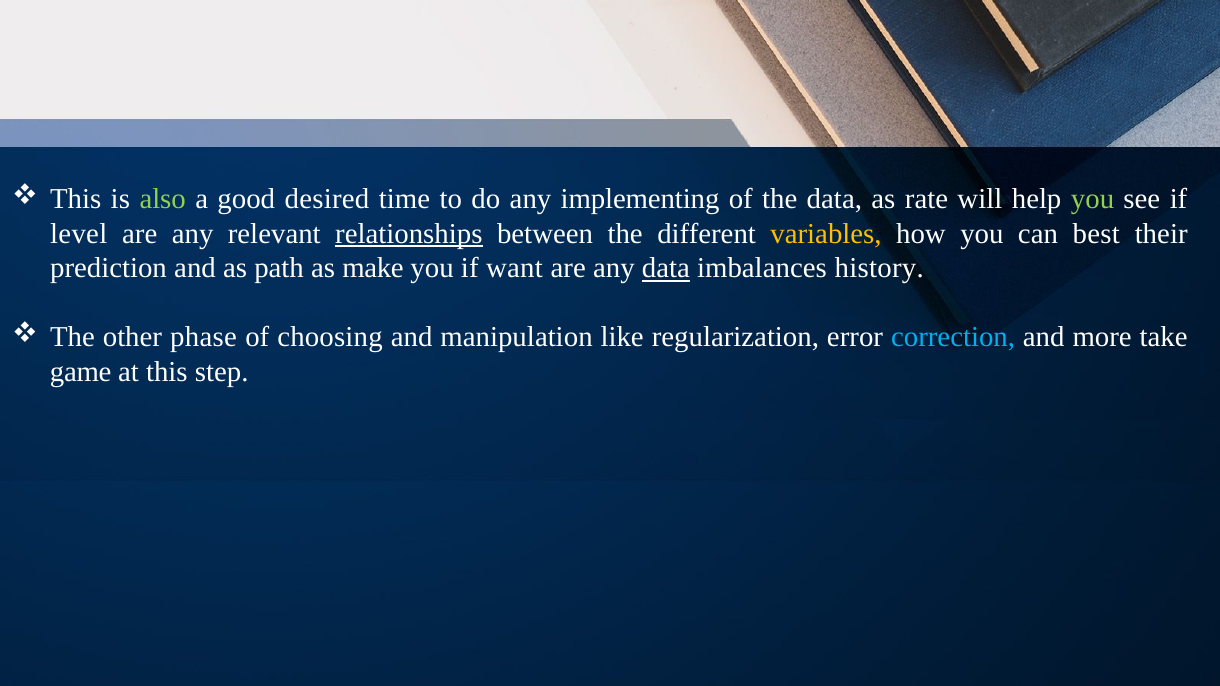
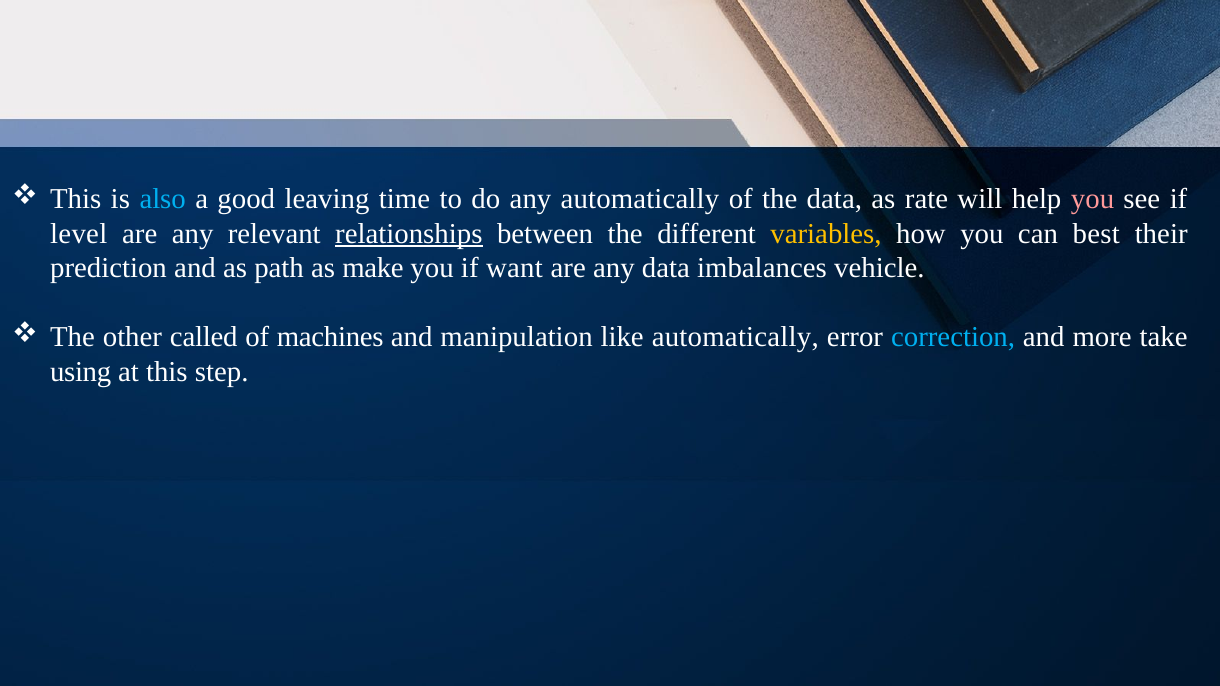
also colour: light green -> light blue (163, 199)
desired: desired -> leaving (327, 199)
any implementing: implementing -> automatically (640, 199)
you colour: light green -> pink (1093, 199)
data underline: present -> none (666, 268)
history: history -> vehicle (879, 268)
phase: phase -> called (204, 338)
choosing: choosing -> machines (330, 338)
like regularization: regularization -> automatically (735, 338)
game: game -> using (81, 372)
